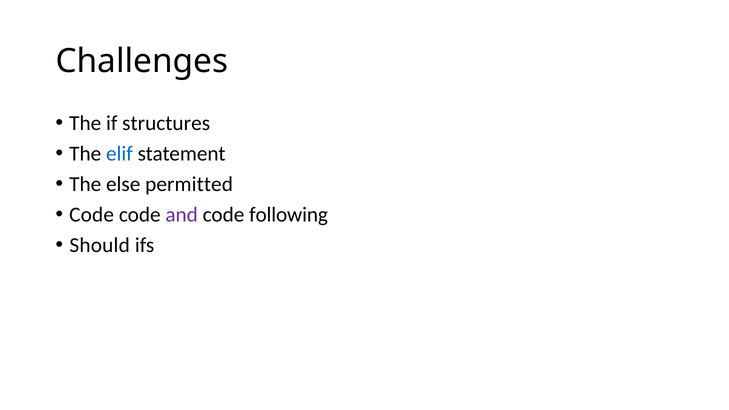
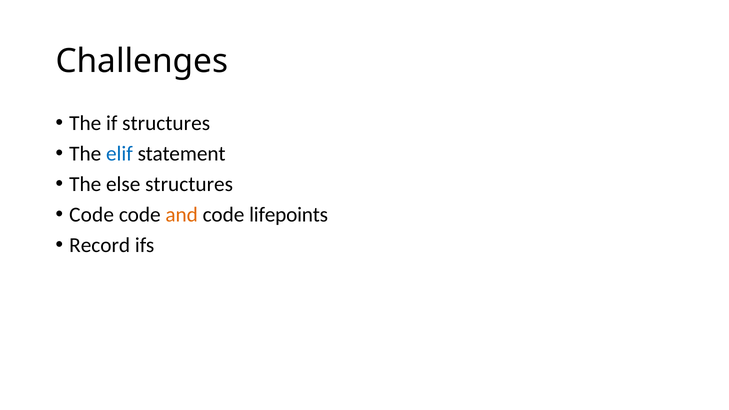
else permitted: permitted -> structures (189, 184)
and colour: purple -> orange (182, 215)
following: following -> lifepoints (289, 215)
Should: Should -> Record (100, 245)
